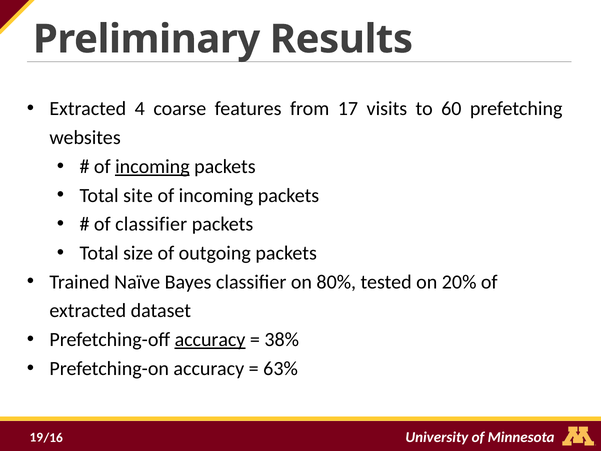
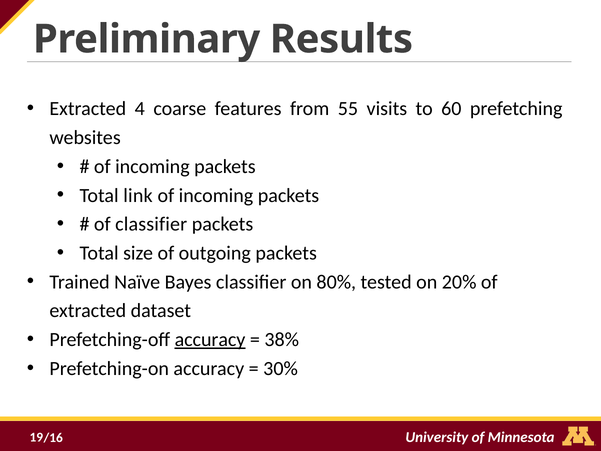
17: 17 -> 55 (348, 109)
incoming underline: present -> none (152, 166)
site: site -> link (138, 195)
63%: 63% -> 30% (281, 368)
